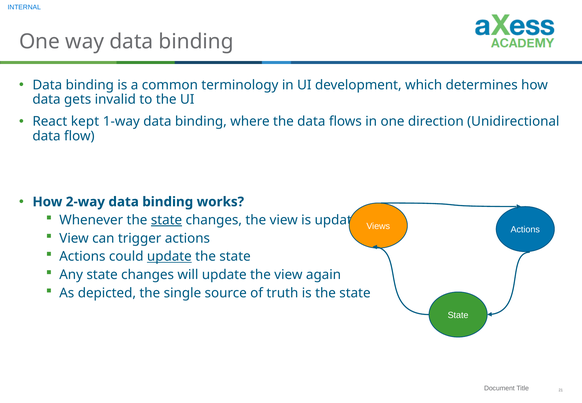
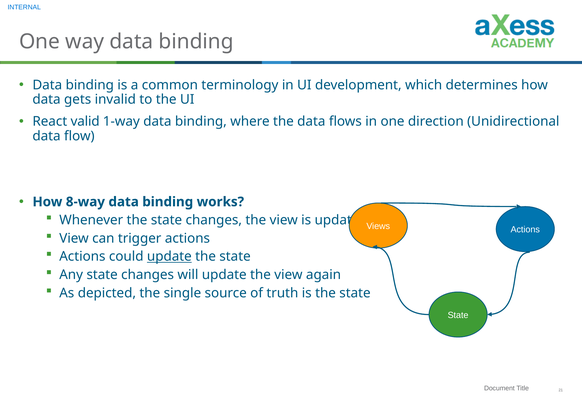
kept: kept -> valid (85, 121)
2-way: 2-way -> 8-way (85, 202)
state underline: present -> none (166, 220)
